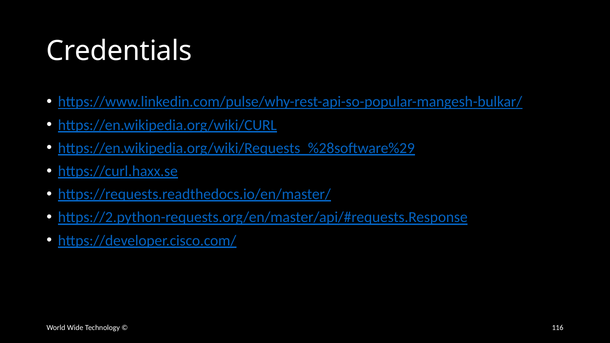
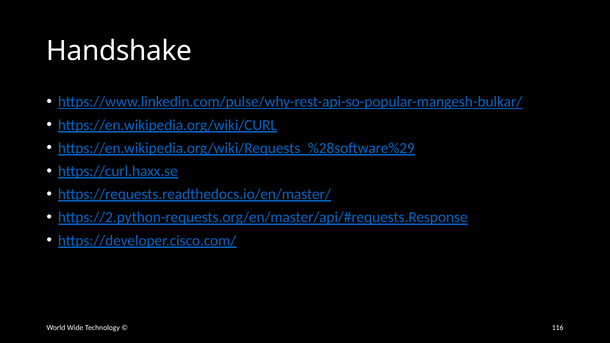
Credentials: Credentials -> Handshake (119, 51)
